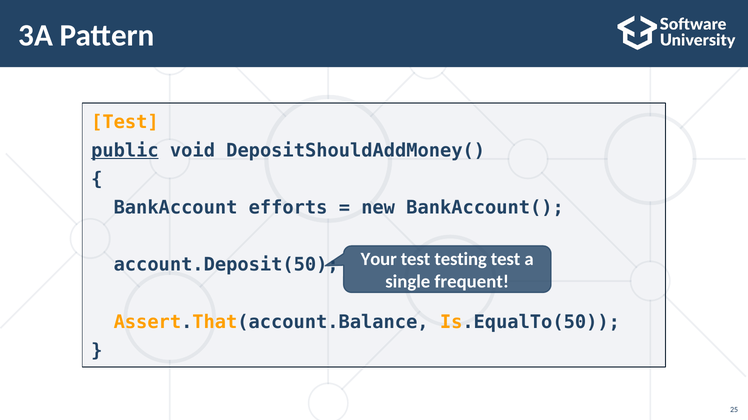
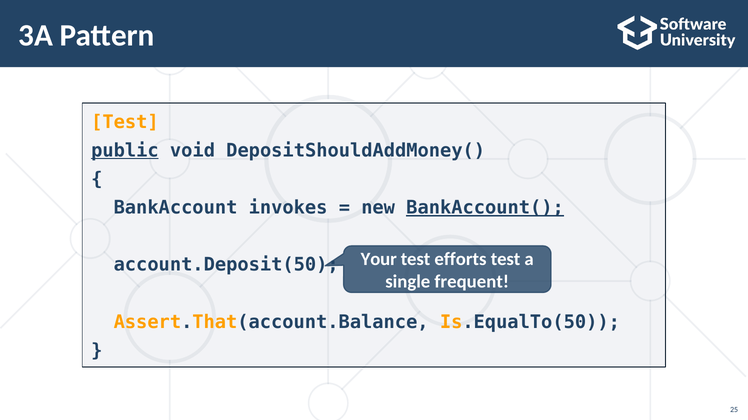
efforts: efforts -> invokes (288, 208)
BankAccount( underline: none -> present (485, 208)
testing: testing -> efforts (460, 260)
